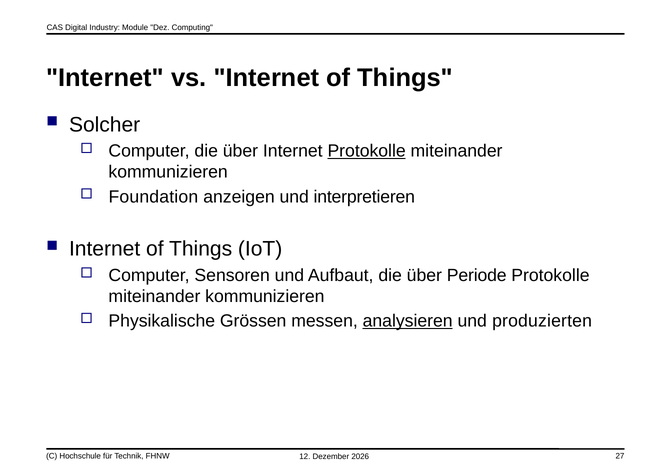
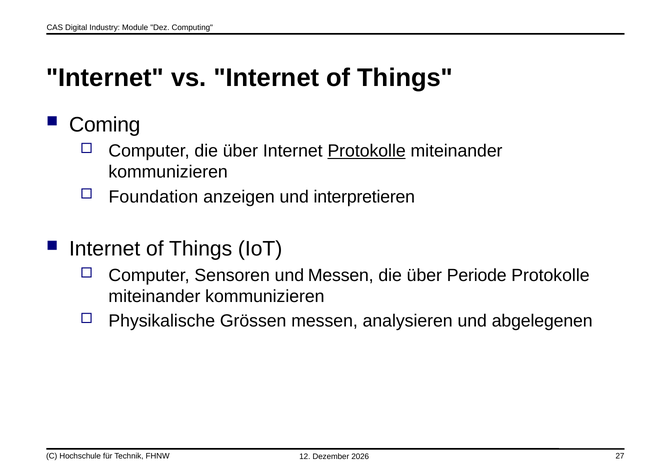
Solcher: Solcher -> Coming (105, 125)
und Aufbaut: Aufbaut -> Messen (341, 276)
analysieren underline: present -> none (408, 321)
produzierten: produzierten -> abgelegenen (542, 321)
